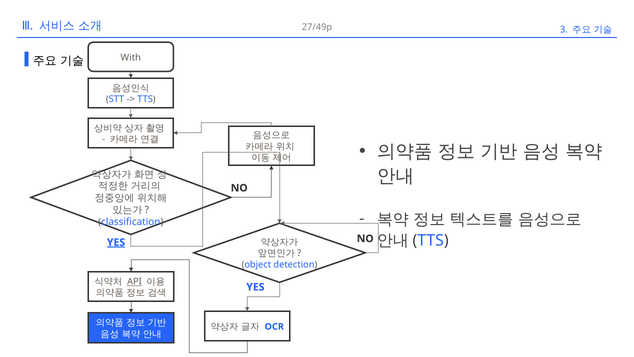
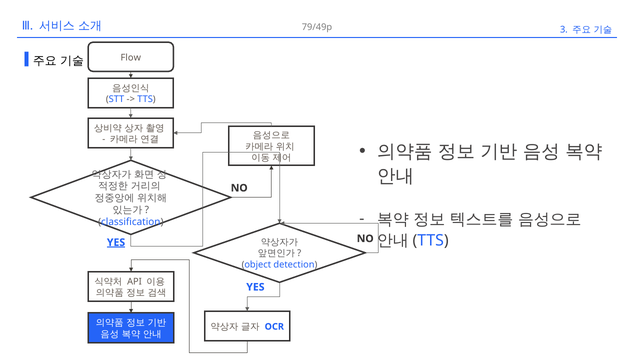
27/49p: 27/49p -> 79/49p (317, 27)
With: With -> Flow (131, 57)
API underline: present -> none (134, 281)
